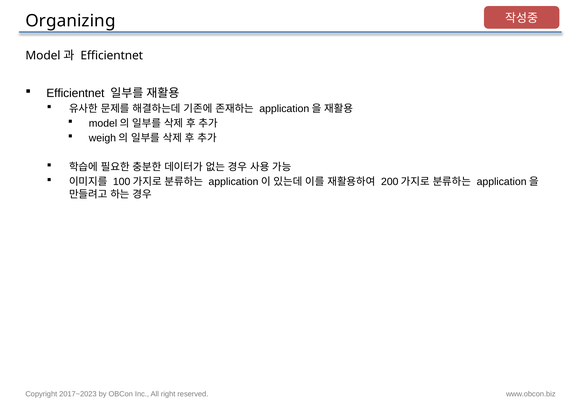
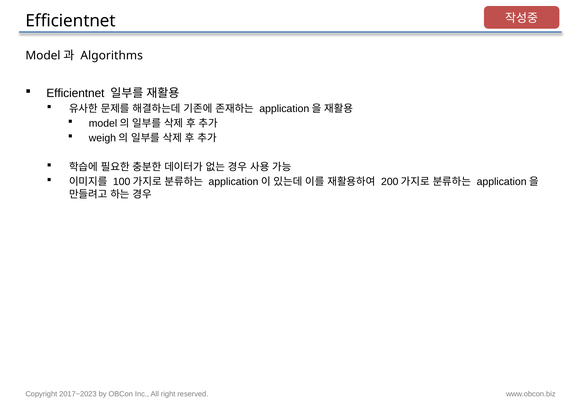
Organizing: Organizing -> Efficientnet (71, 21)
Efficientnet: Efficientnet -> Algorithms (112, 55)
